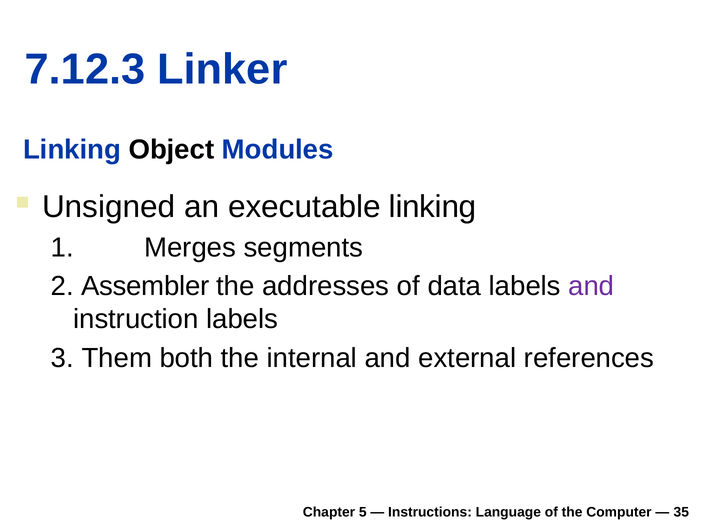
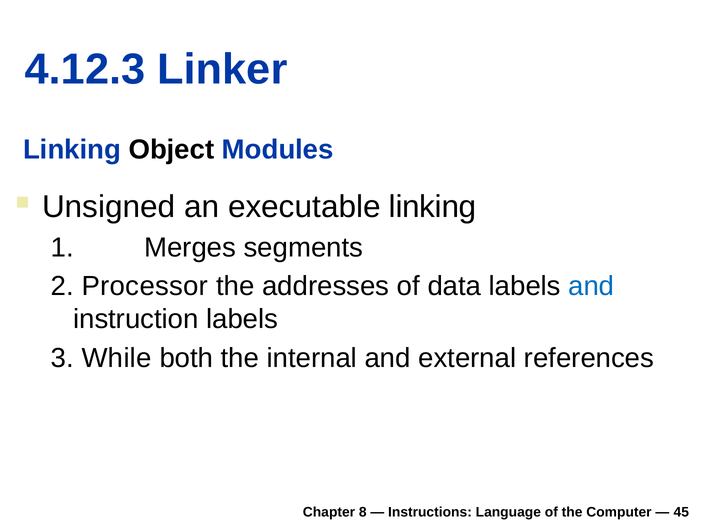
7.12.3: 7.12.3 -> 4.12.3 (85, 70)
Assembler: Assembler -> Processor (145, 287)
and colour: purple -> blue (591, 287)
Them: Them -> While (117, 358)
5: 5 -> 8 (363, 512)
35: 35 -> 45 (681, 512)
